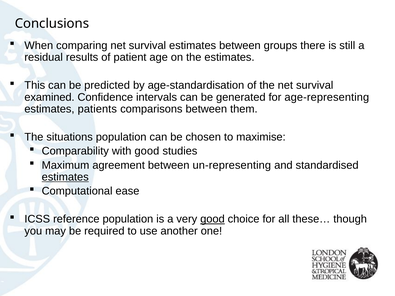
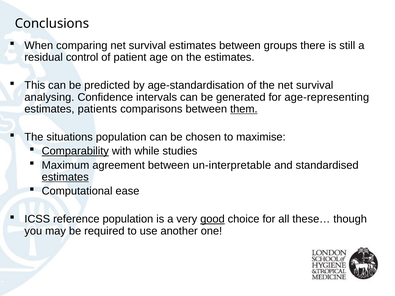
results: results -> control (82, 57)
examined: examined -> analysing (49, 97)
them underline: none -> present (244, 109)
Comparability underline: none -> present (75, 151)
with good: good -> while (147, 151)
un-representing: un-representing -> un-interpretable (232, 165)
